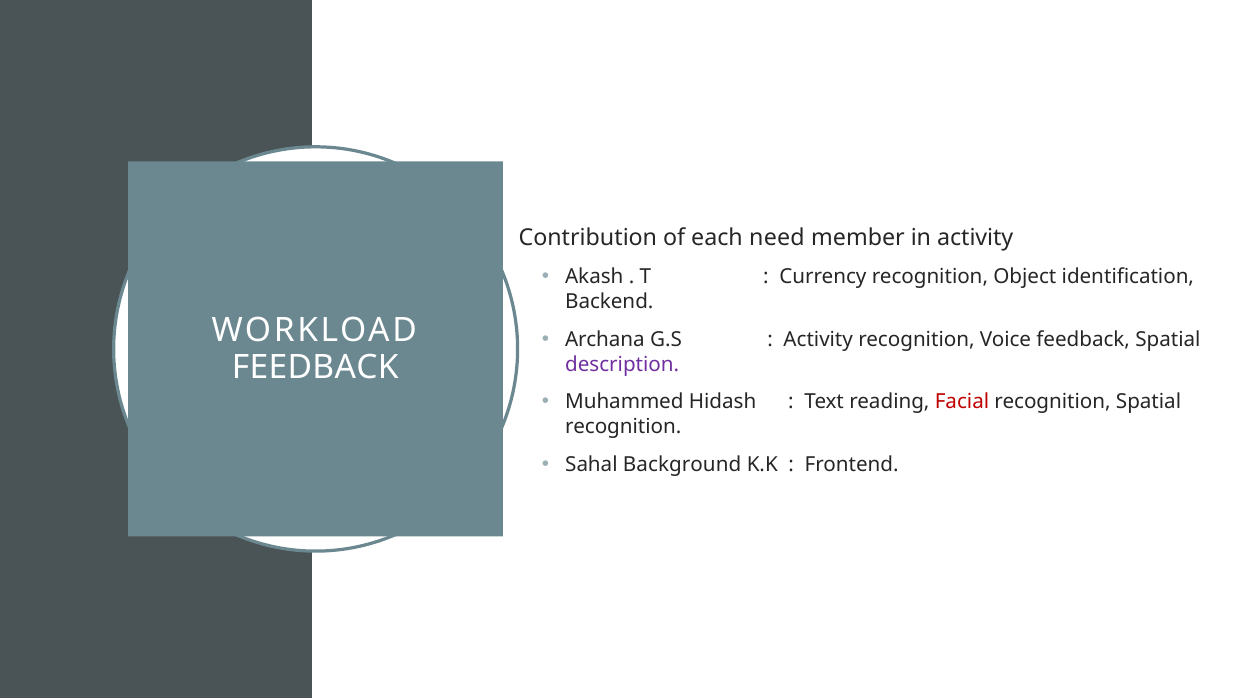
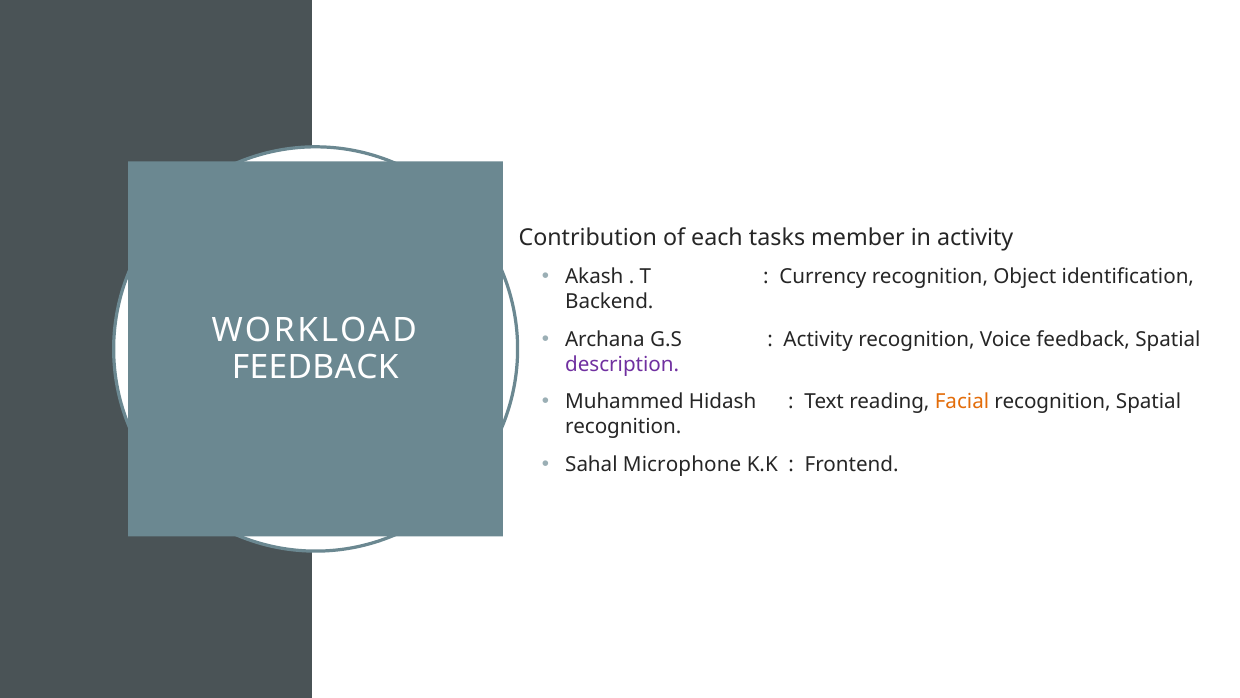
need: need -> tasks (777, 238)
Facial colour: red -> orange (962, 402)
Background: Background -> Microphone (682, 464)
